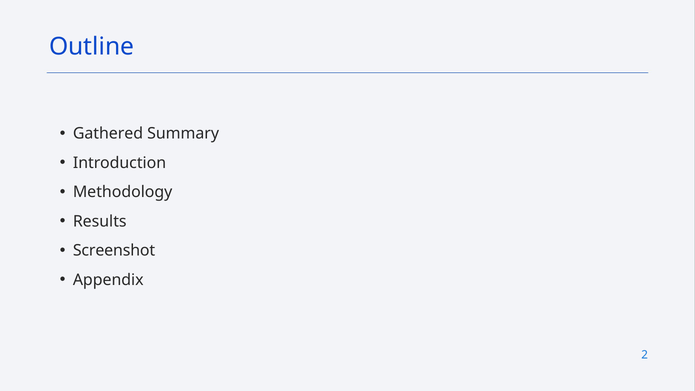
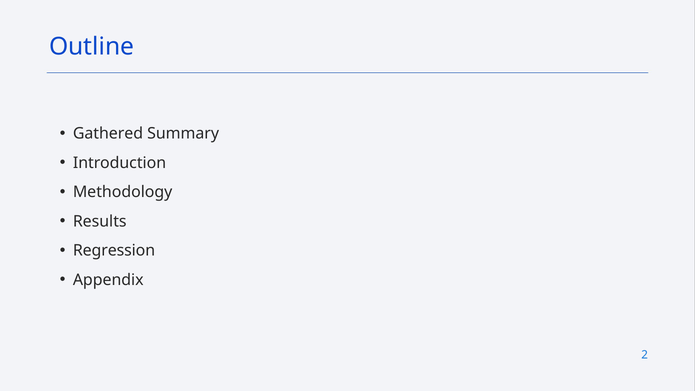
Screenshot: Screenshot -> Regression (114, 251)
